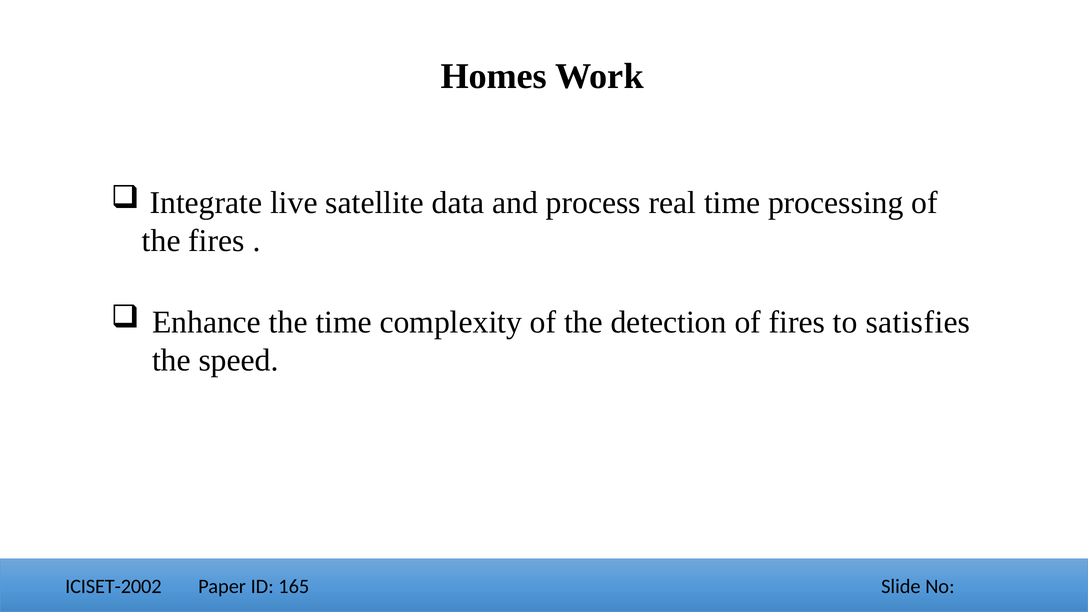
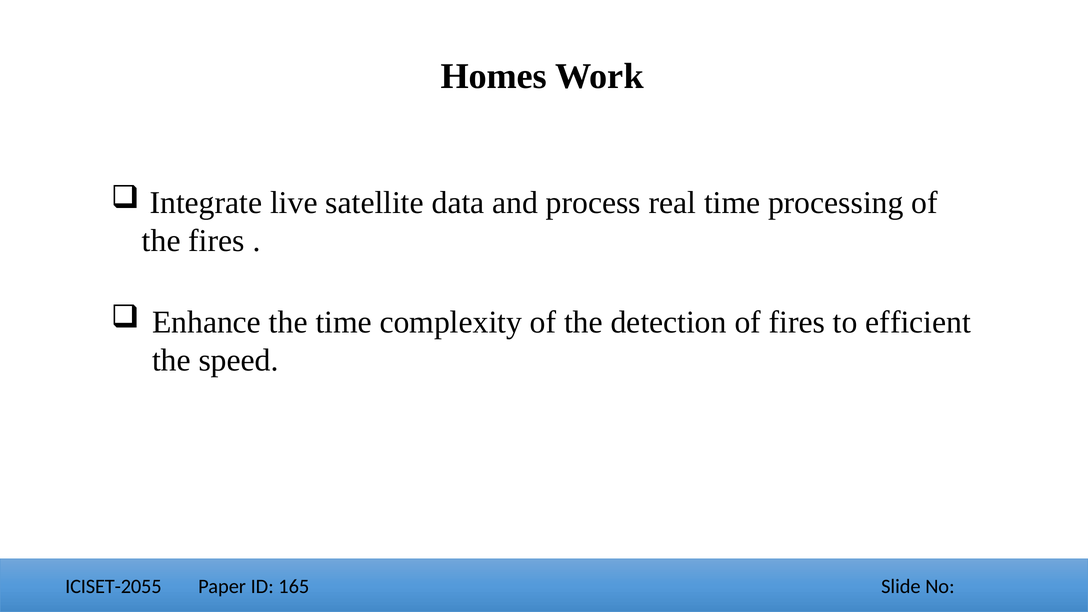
satisfies: satisfies -> efficient (918, 322)
ICISET-2002: ICISET-2002 -> ICISET-2055 (113, 587)
